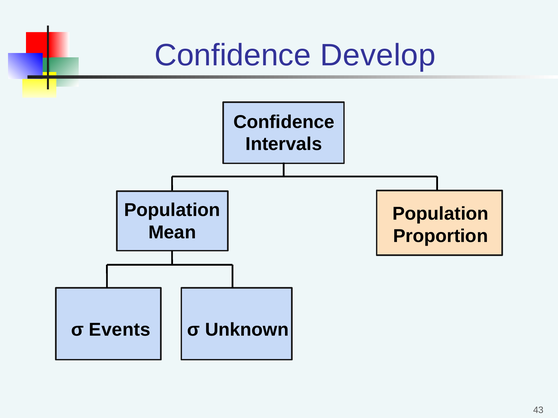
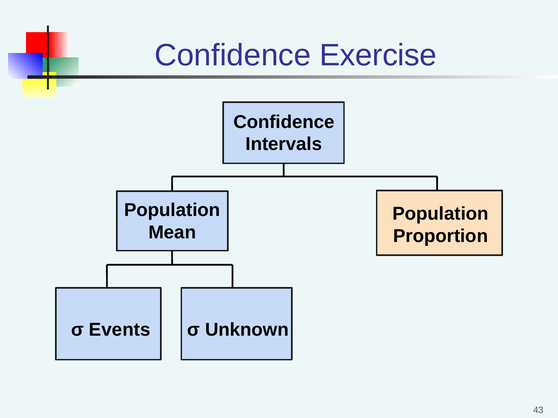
Develop: Develop -> Exercise (378, 55)
